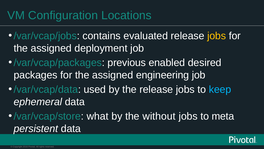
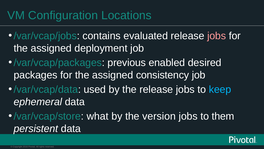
jobs colour: yellow -> pink (217, 36)
engineering: engineering -> consistency (163, 75)
without: without -> version (159, 116)
meta: meta -> them (223, 116)
